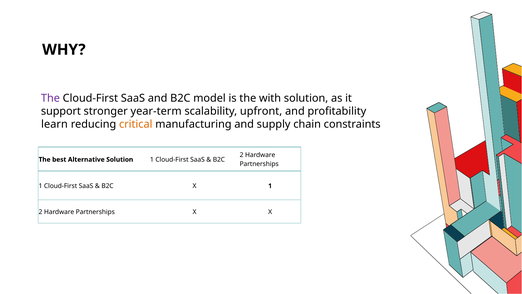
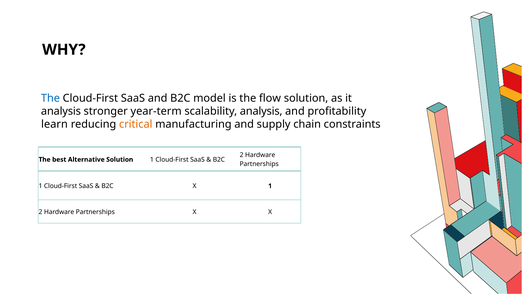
The colour: purple -> blue (50, 98)
with: with -> flow (270, 98)
support: support -> analysis (61, 111)
scalability upfront: upfront -> analysis (261, 111)
